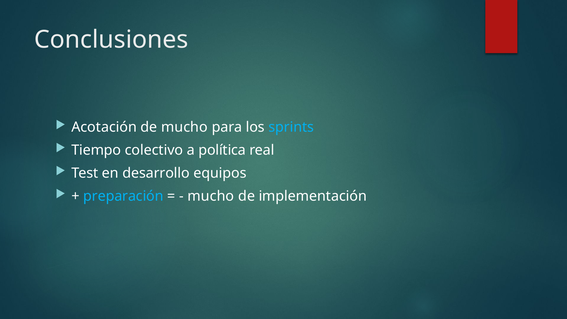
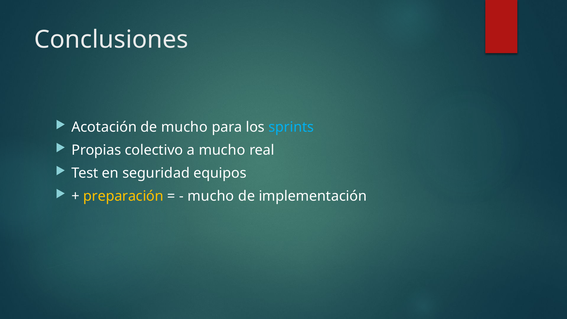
Tiempo: Tiempo -> Propias (96, 150)
a política: política -> mucho (222, 150)
desarrollo: desarrollo -> seguridad (156, 173)
preparación colour: light blue -> yellow (123, 196)
